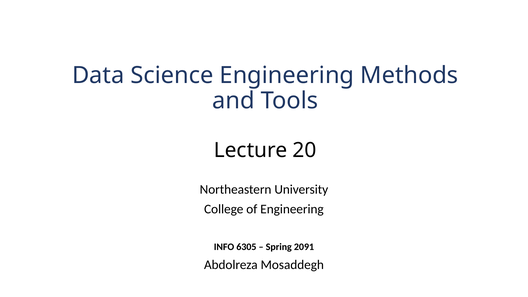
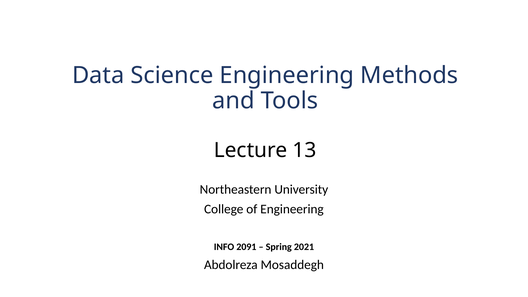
20: 20 -> 13 (305, 150)
6305: 6305 -> 2091 (246, 247)
2091: 2091 -> 2021 (304, 247)
